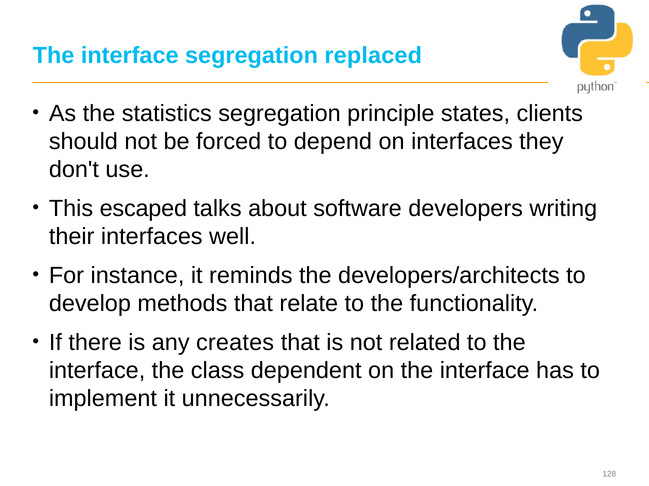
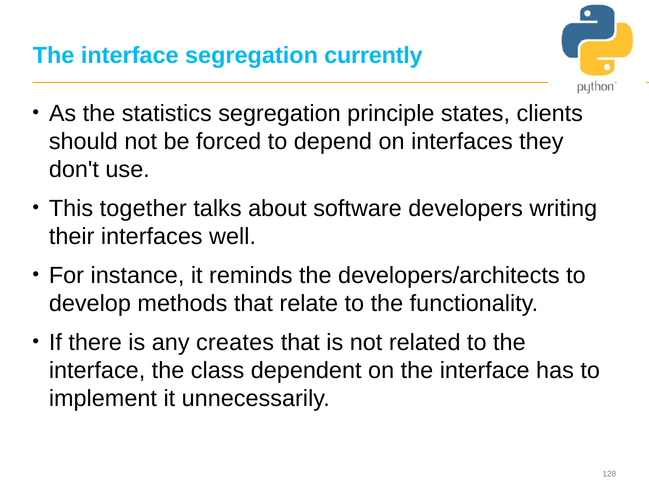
replaced: replaced -> currently (373, 55)
escaped: escaped -> together (143, 209)
